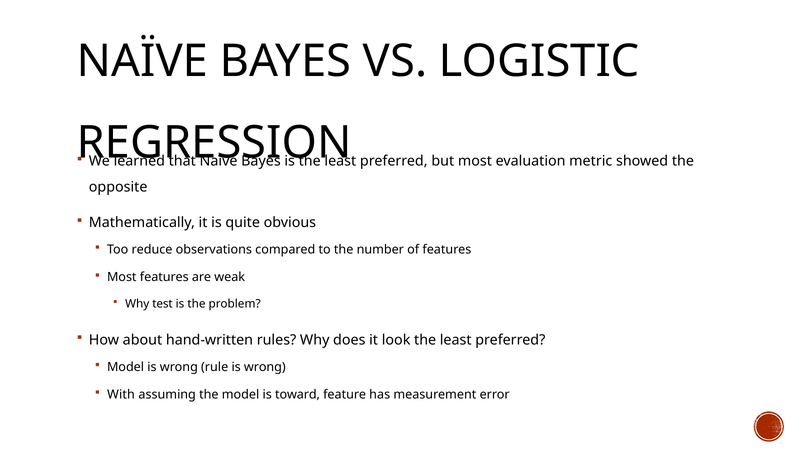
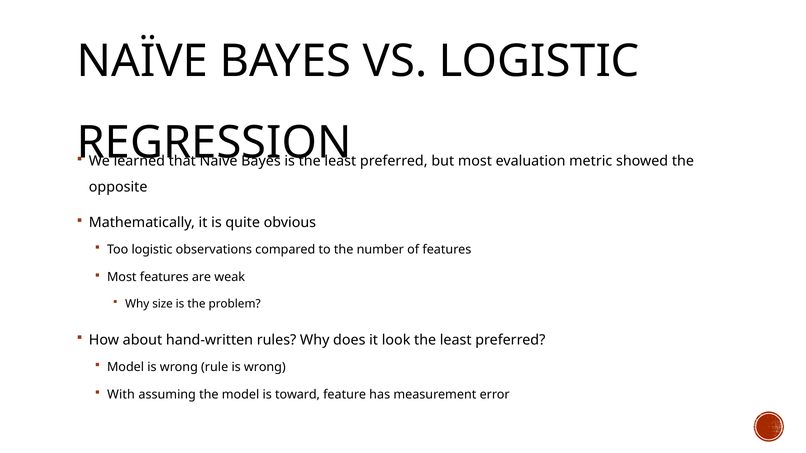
Too reduce: reduce -> logistic (152, 250)
test: test -> size (163, 304)
